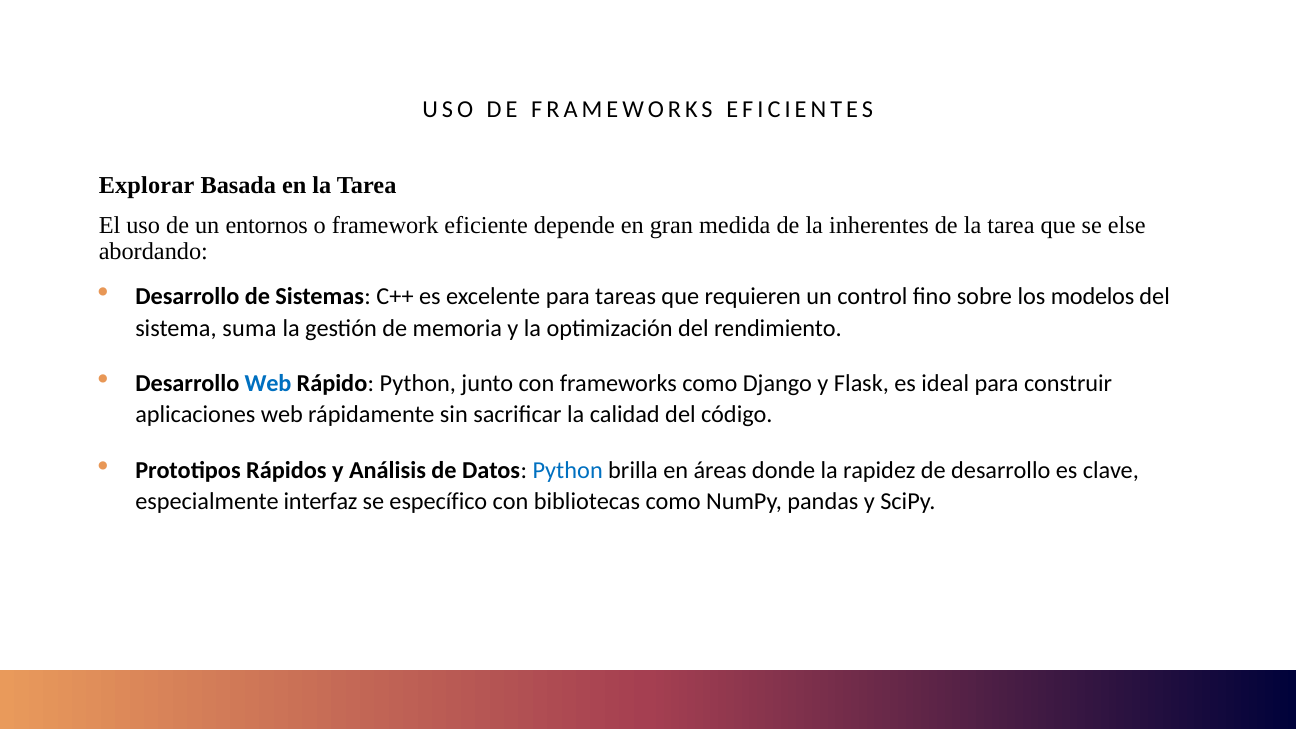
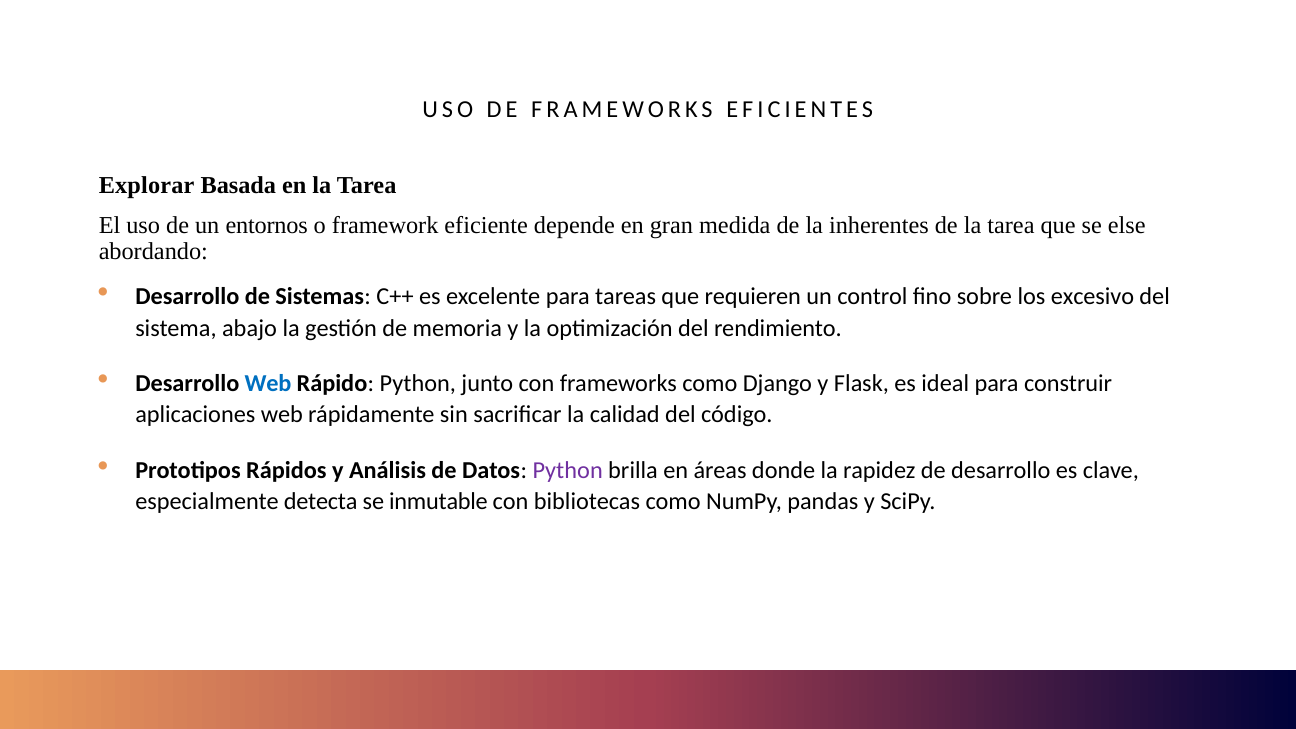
modelos: modelos -> excesivo (1092, 297)
suma: suma -> abajo (249, 328)
Python colour: blue -> purple (568, 470)
interfaz: interfaz -> detecta (321, 501)
específico: específico -> inmutable (438, 501)
